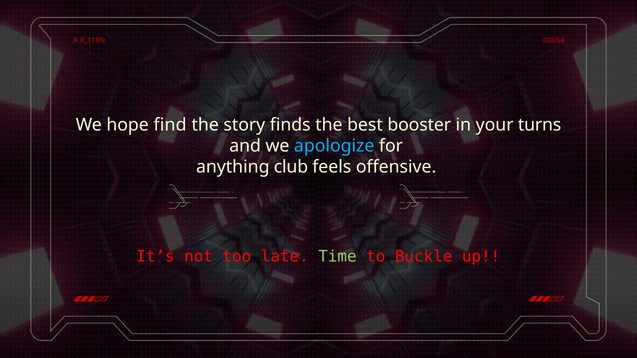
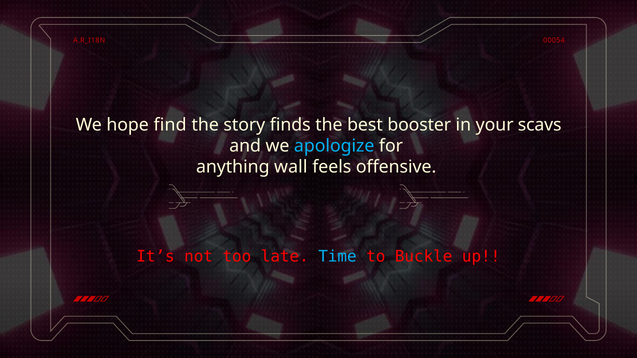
turns: turns -> scavs (540, 125)
club: club -> wall (291, 167)
Time colour: light green -> light blue (337, 257)
